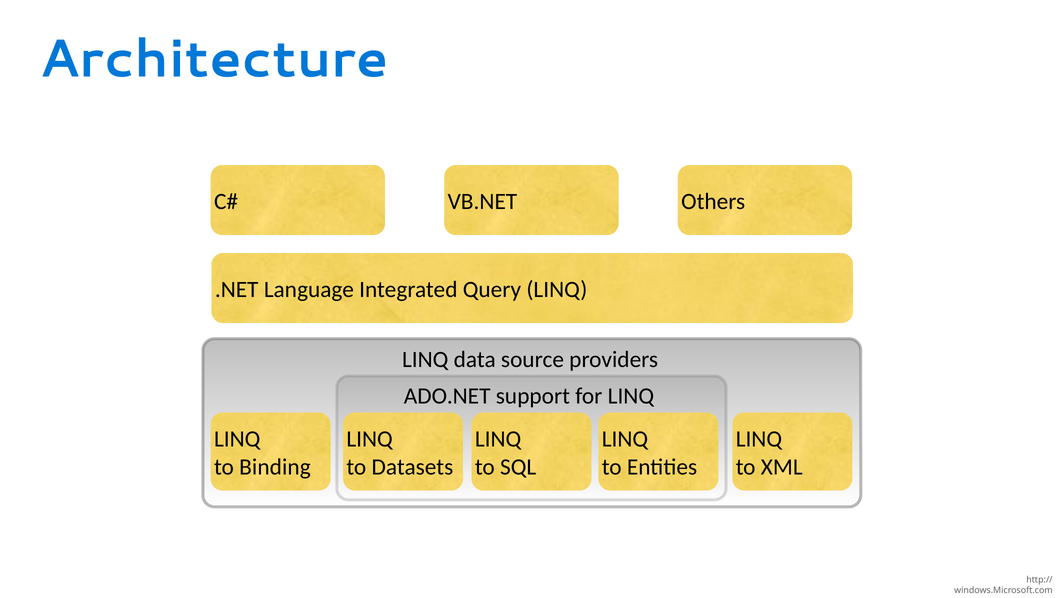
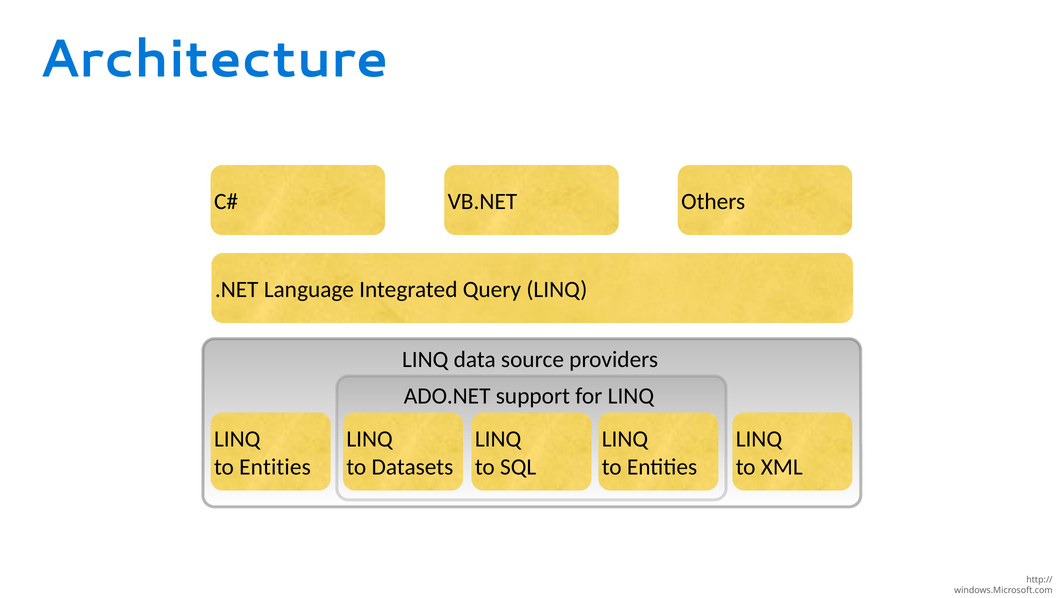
Binding: Binding -> Entities (275, 467)
